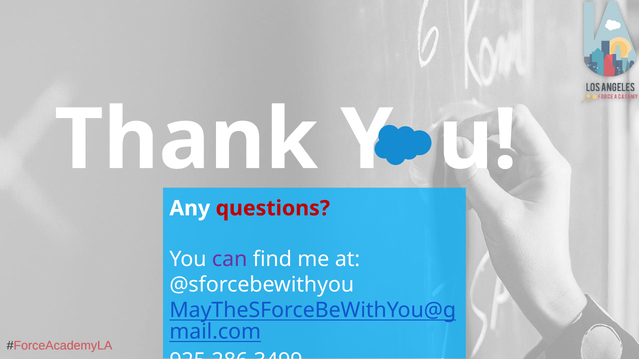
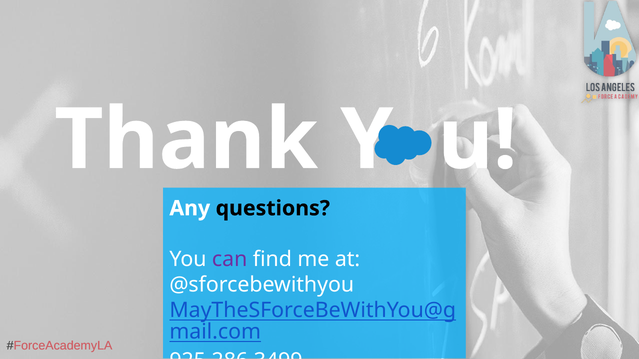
questions colour: red -> black (273, 209)
